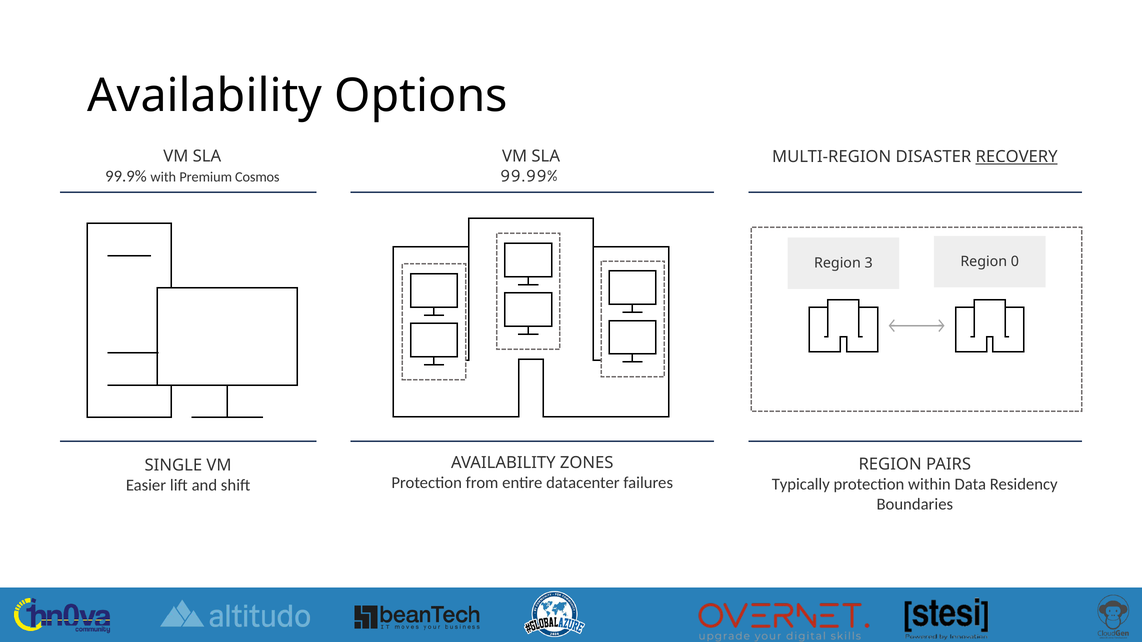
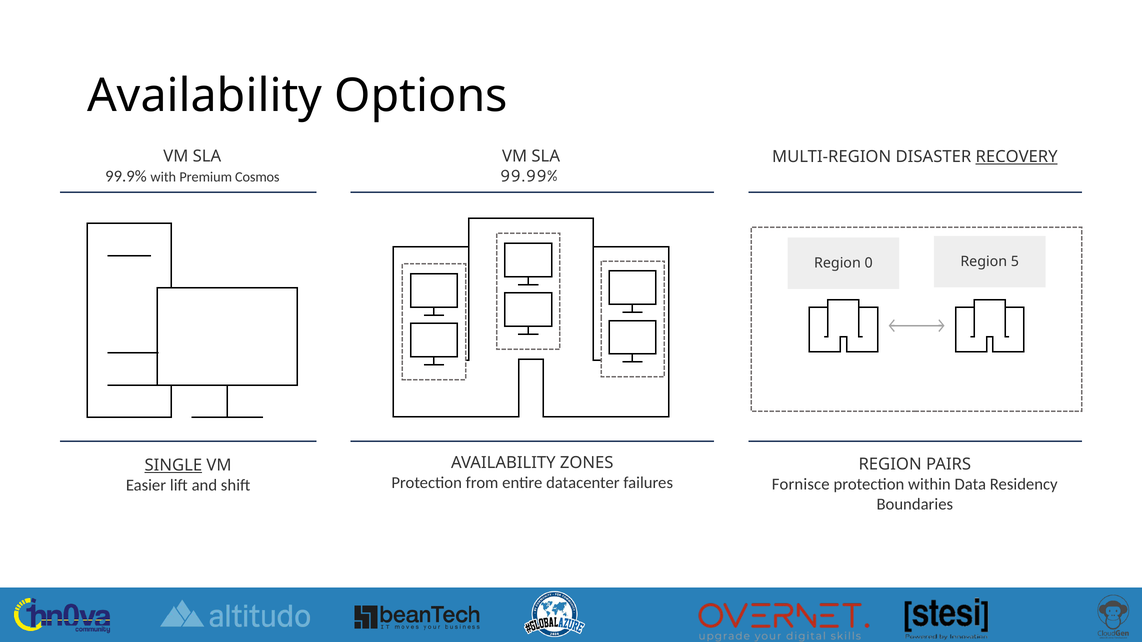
3: 3 -> 0 (869, 263)
0: 0 -> 5 (1015, 262)
SINGLE underline: none -> present (173, 466)
Typically: Typically -> Fornisce (801, 485)
